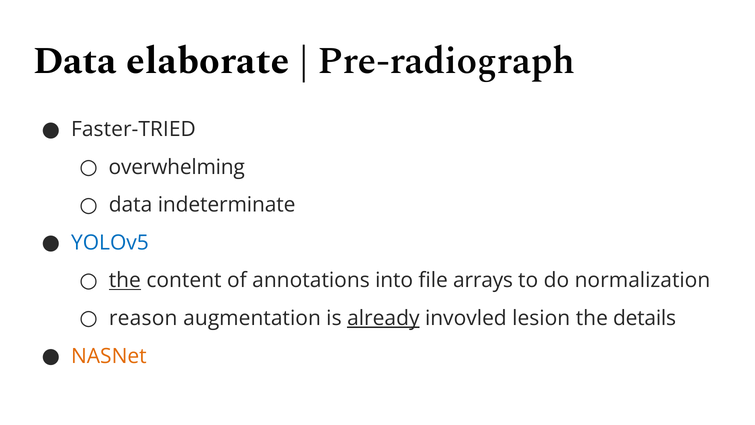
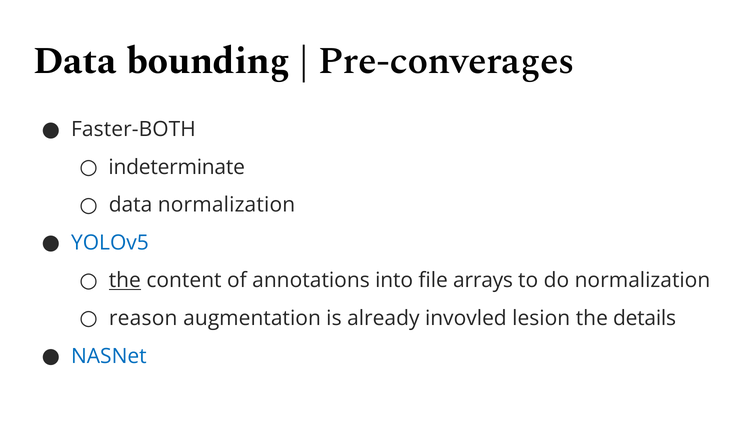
elaborate: elaborate -> bounding (208, 61)
Pre-radiograph: Pre-radiograph -> Pre-converages (447, 61)
Faster-TRIED: Faster-TRIED -> Faster-BOTH (133, 129)
overwhelming: overwhelming -> indeterminate (177, 167)
data indeterminate: indeterminate -> normalization (226, 205)
already underline: present -> none (383, 318)
NASNet colour: orange -> blue (109, 356)
